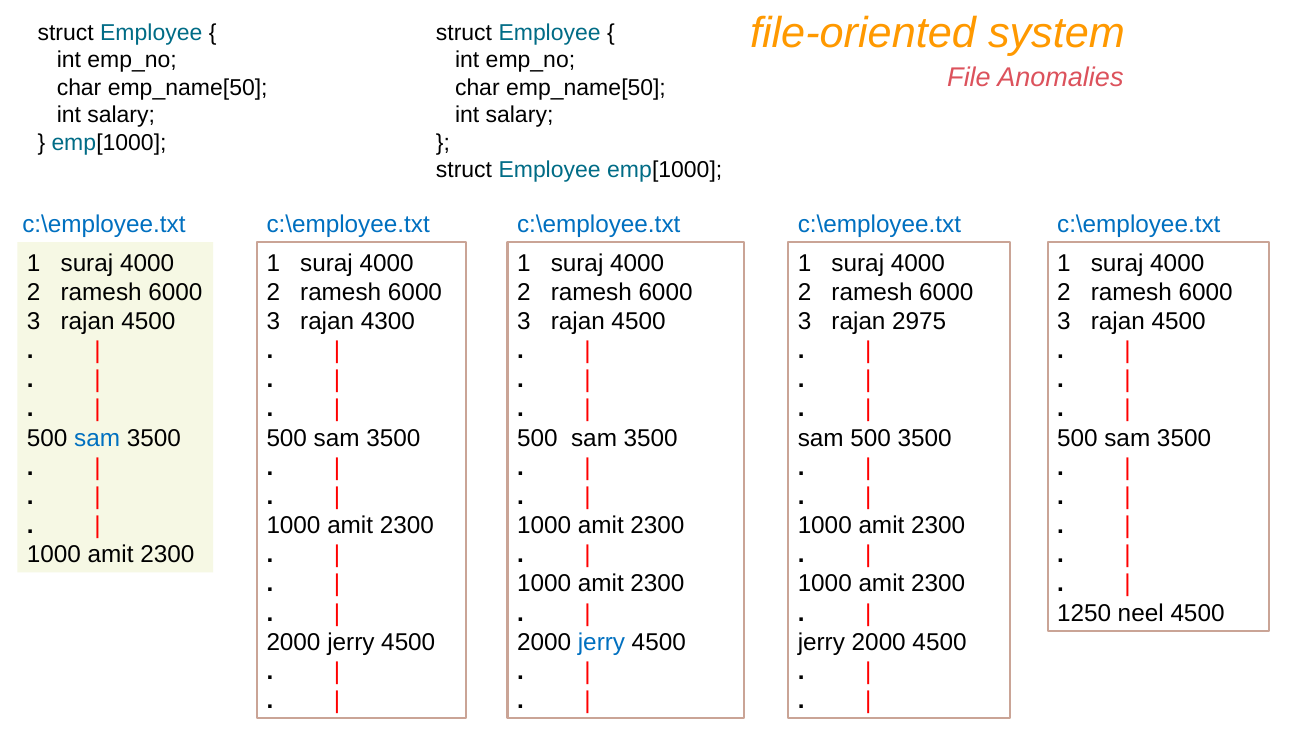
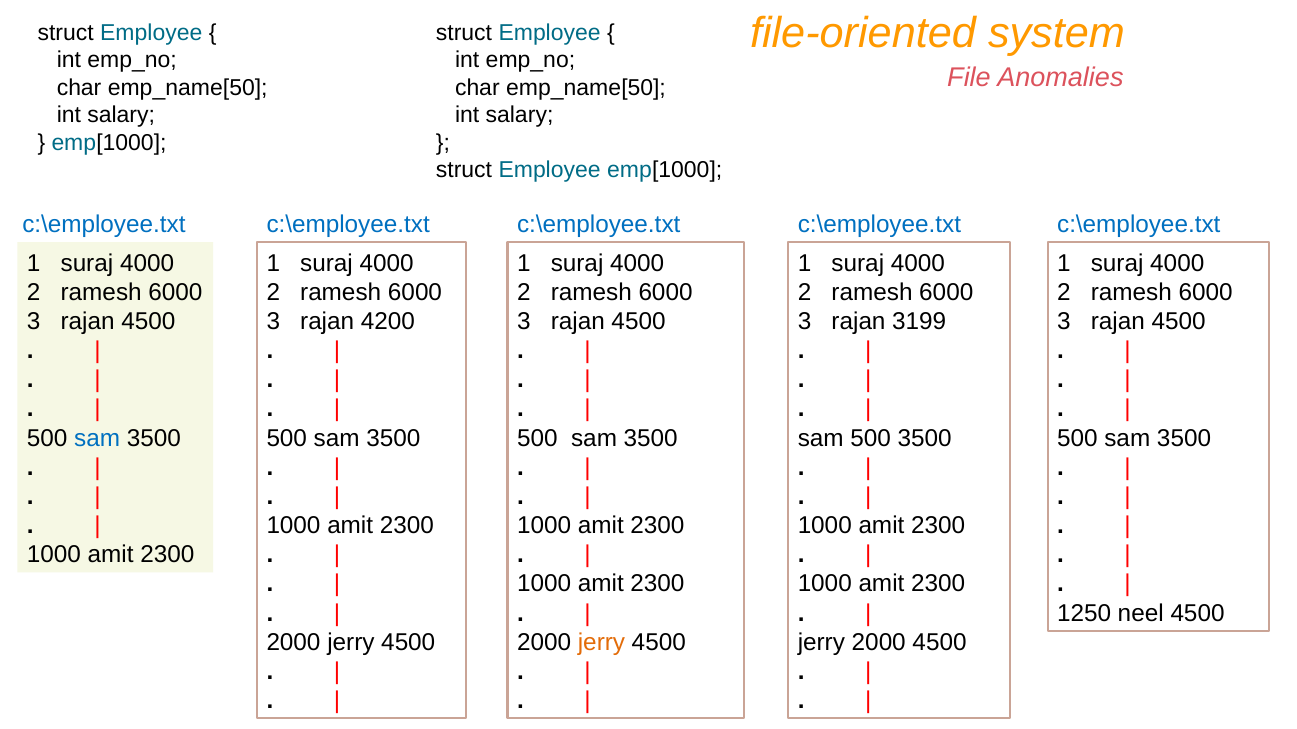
4300: 4300 -> 4200 (388, 322)
2975: 2975 -> 3199 (919, 322)
jerry colour: blue -> orange (601, 643)
